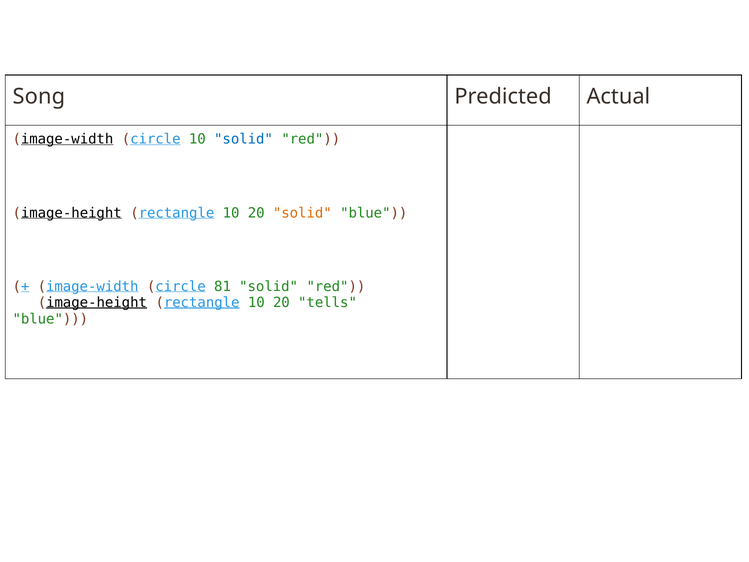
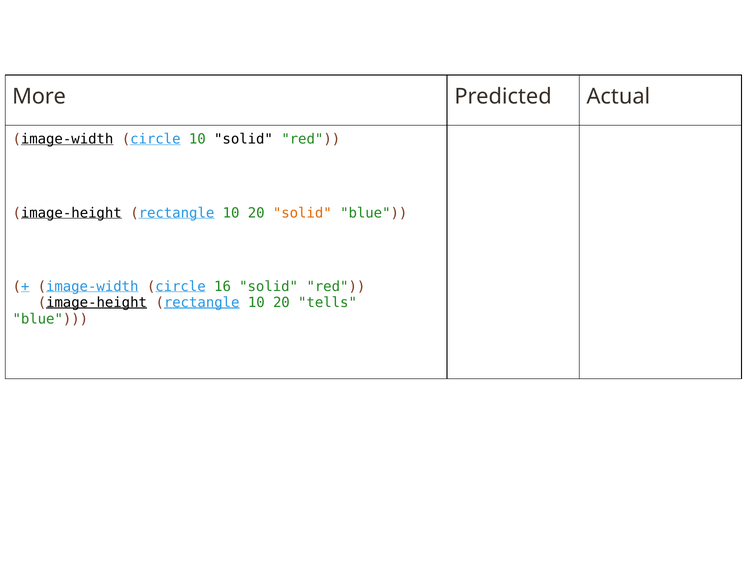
Song: Song -> More (39, 97)
solid colour: blue -> black (244, 139)
81: 81 -> 16 (223, 286)
